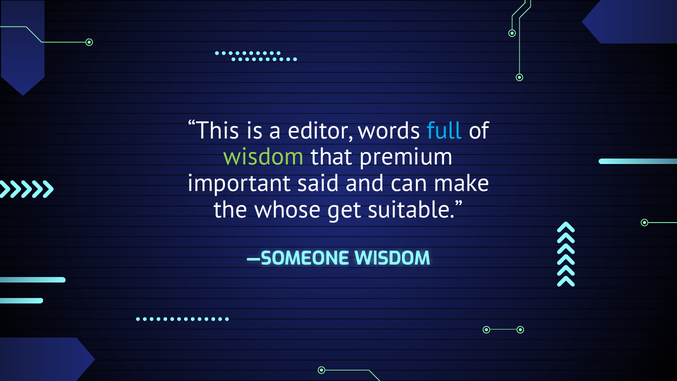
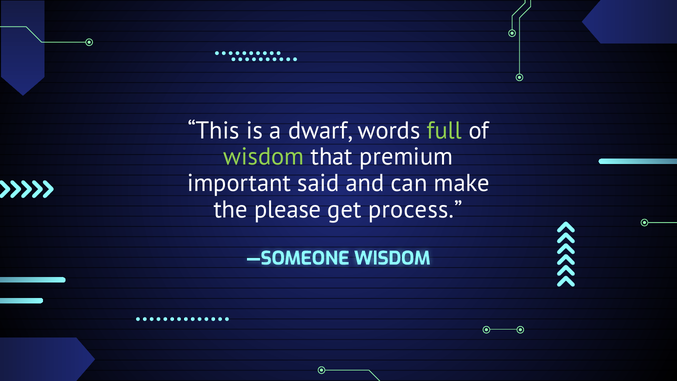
editor: editor -> dwarf (321, 130)
full colour: light blue -> light green (444, 130)
whose: whose -> please (288, 210)
suitable: suitable -> process (415, 210)
